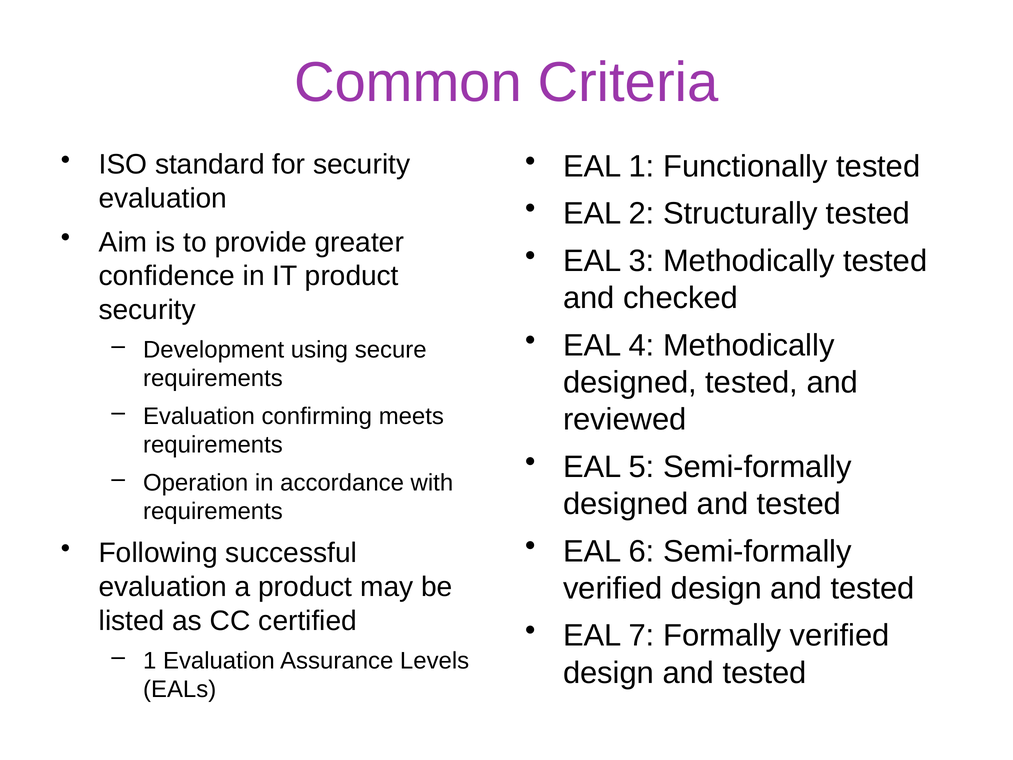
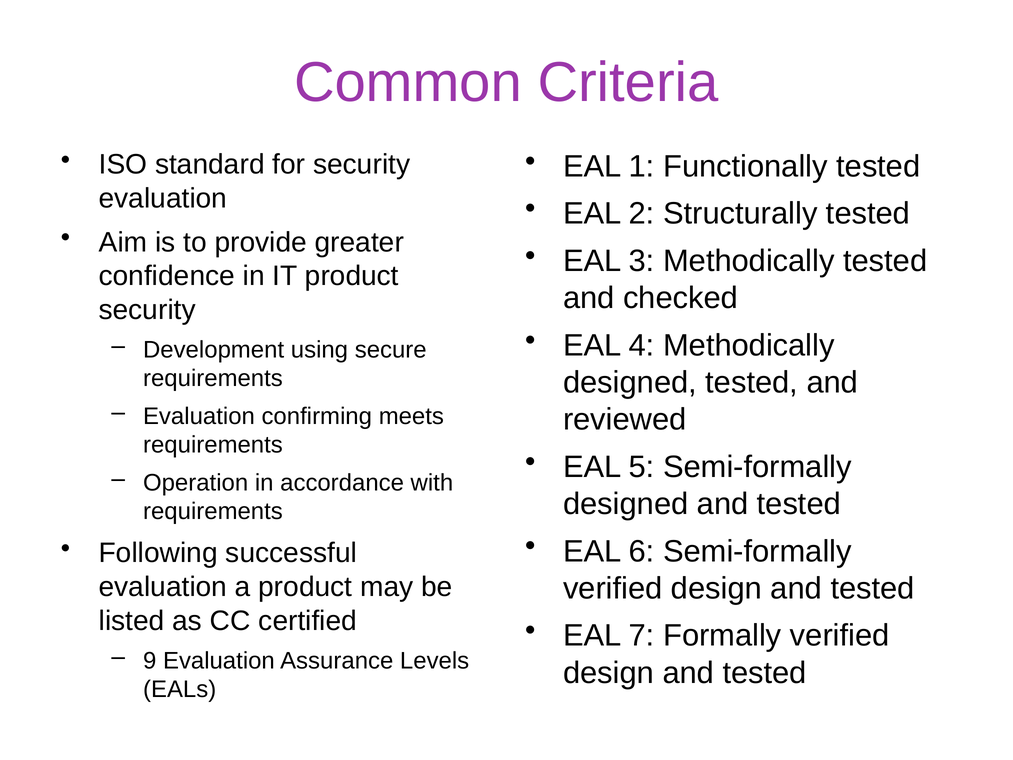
1: 1 -> 9 (150, 660)
